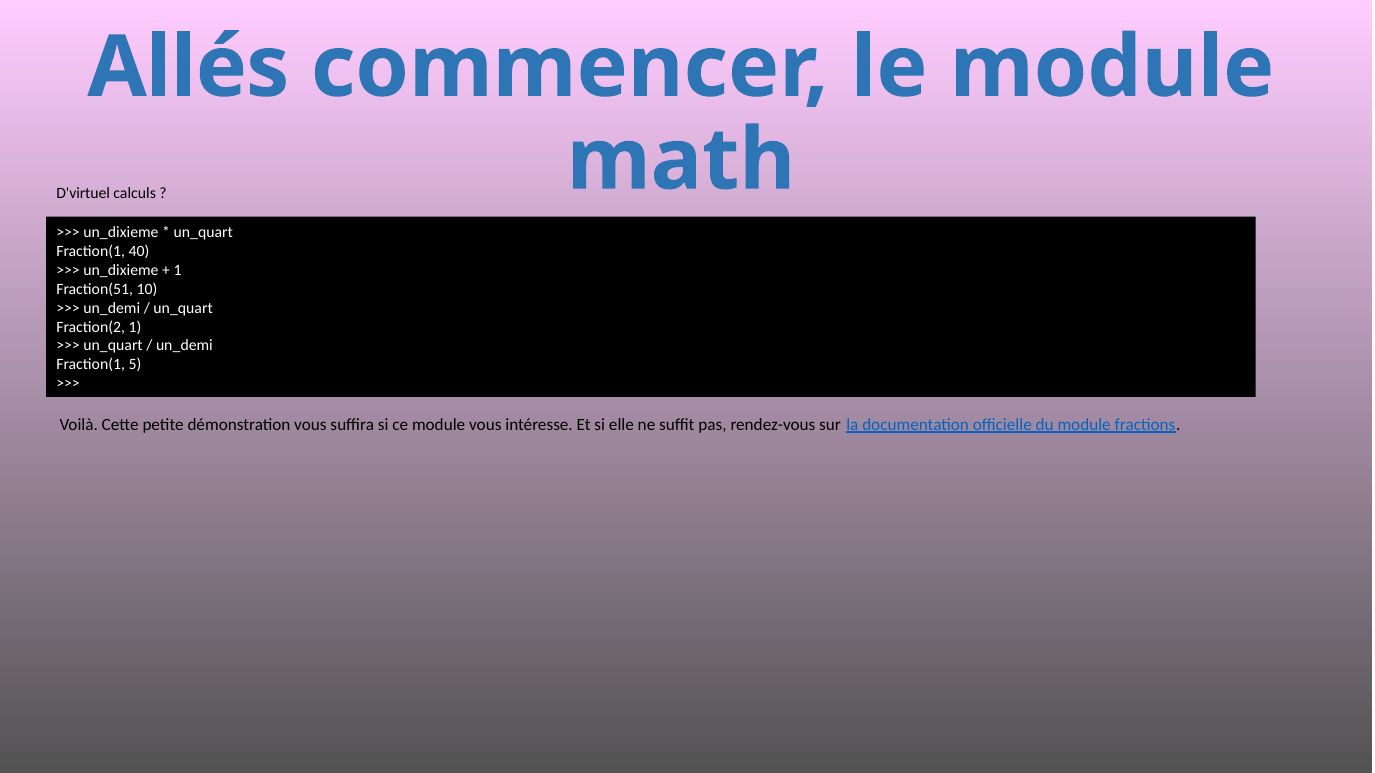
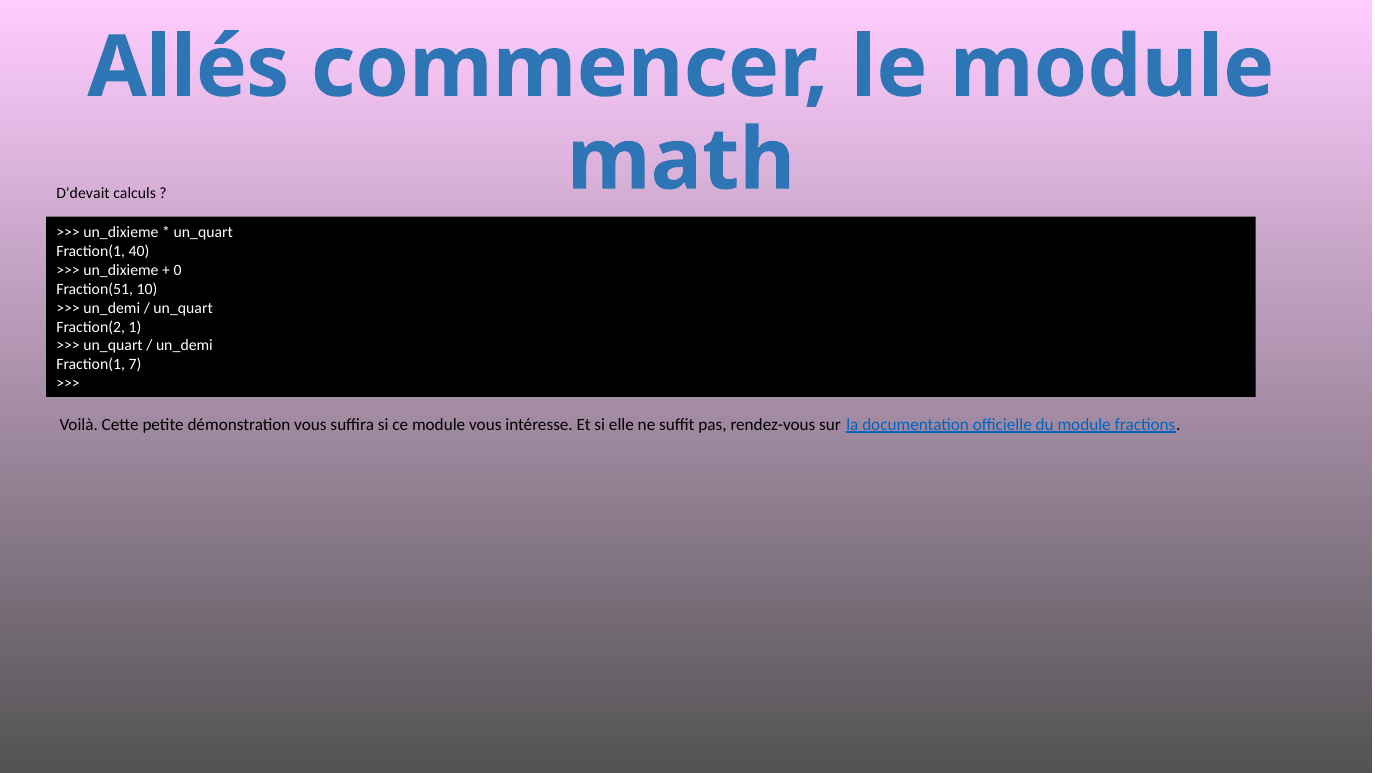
D'virtuel: D'virtuel -> D'devait (83, 193)
1: 1 -> 0 (177, 270)
5: 5 -> 7 (135, 365)
